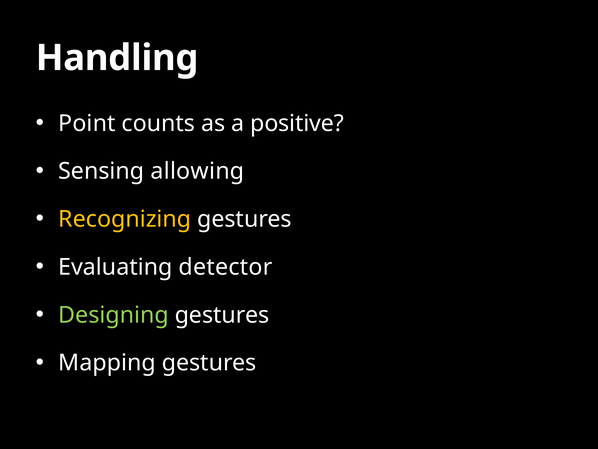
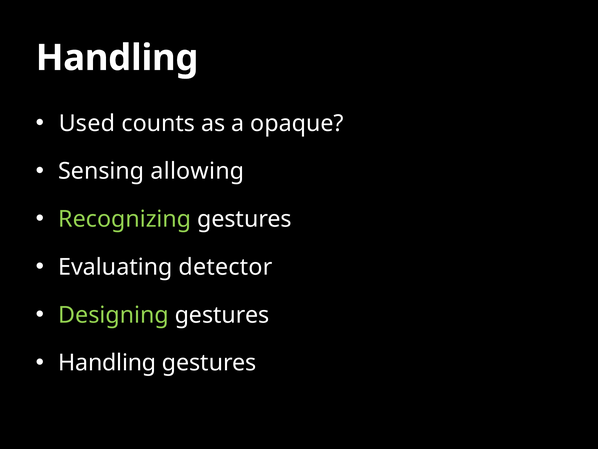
Point: Point -> Used (87, 123)
positive: positive -> opaque (297, 123)
Recognizing colour: yellow -> light green (125, 219)
Mapping: Mapping -> Handling (107, 363)
